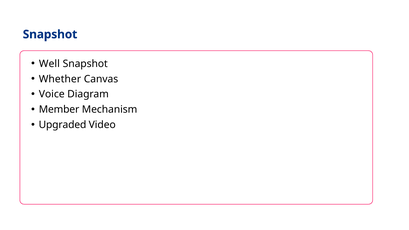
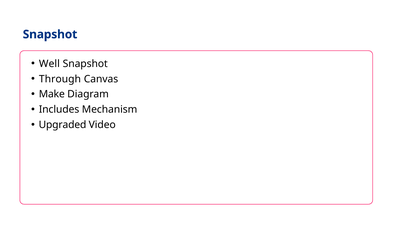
Whether: Whether -> Through (60, 79)
Voice: Voice -> Make (52, 94)
Member: Member -> Includes (59, 110)
